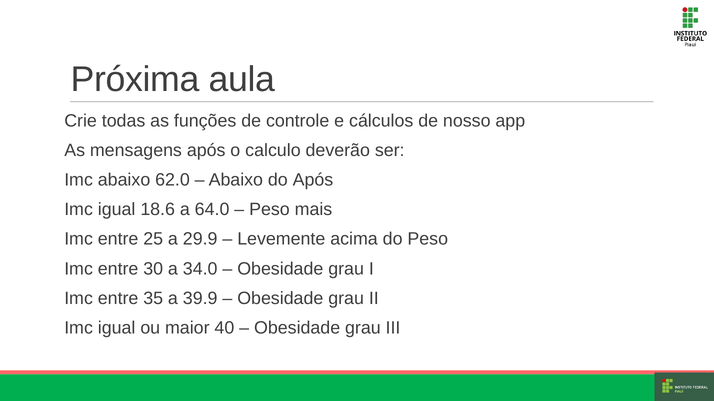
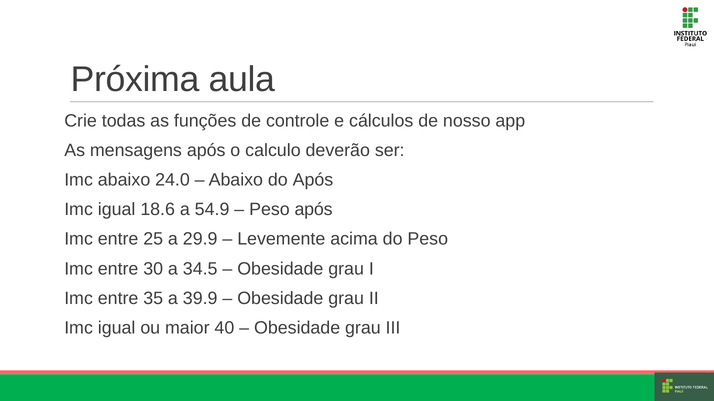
62.0: 62.0 -> 24.0 (173, 180)
64.0: 64.0 -> 54.9 (212, 210)
Peso mais: mais -> após (314, 210)
34.0: 34.0 -> 34.5 (200, 269)
